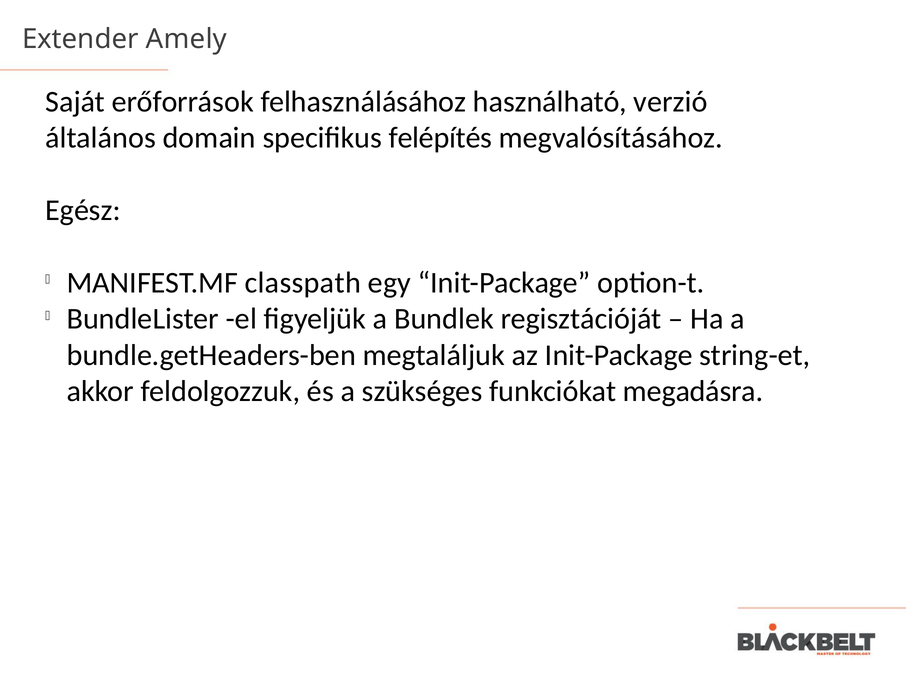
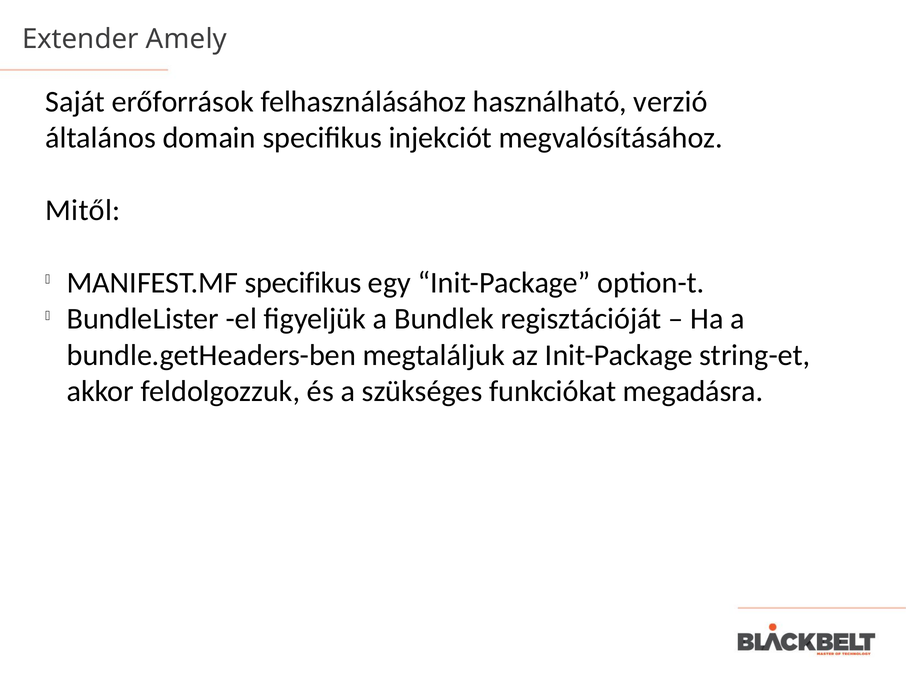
felépítés: felépítés -> injekciót (440, 138)
Egész: Egész -> Mitől (83, 211)
MANIFEST.MF classpath: classpath -> specifikus (303, 283)
